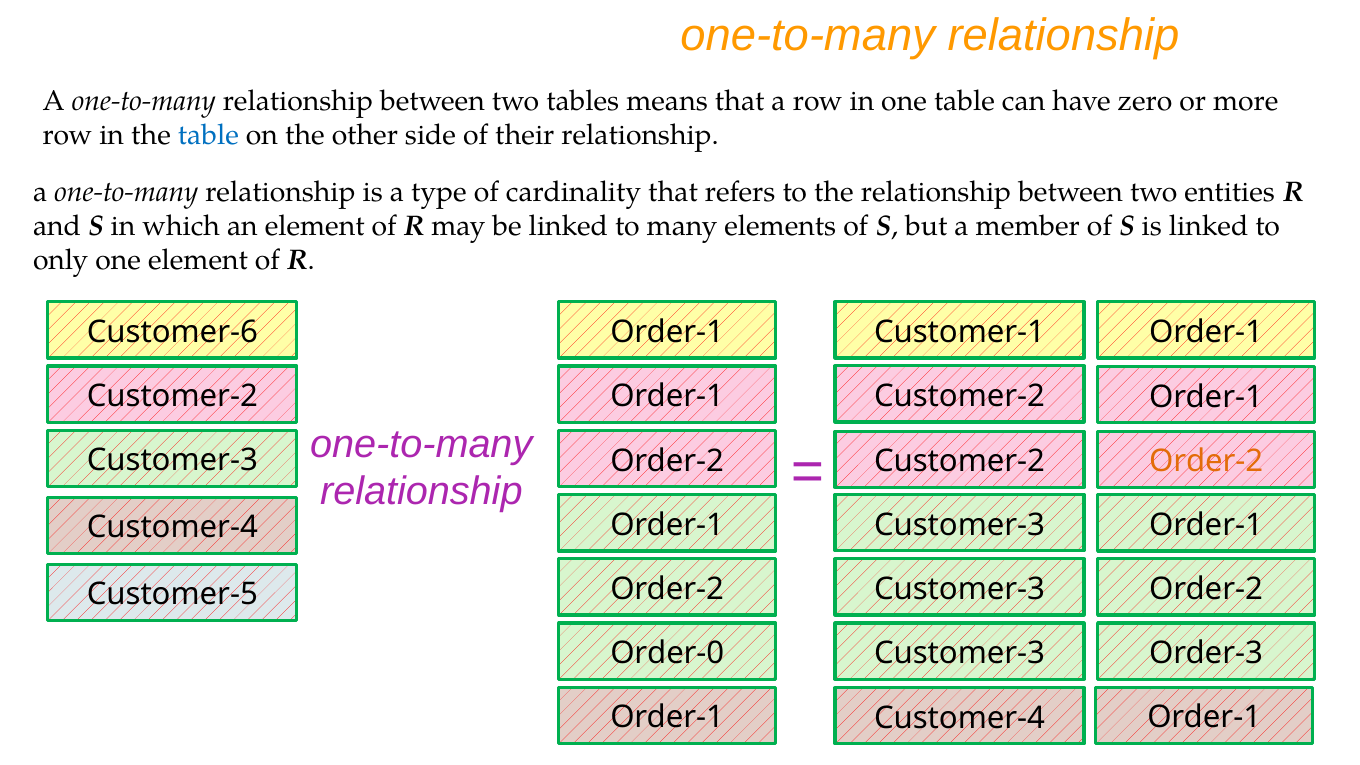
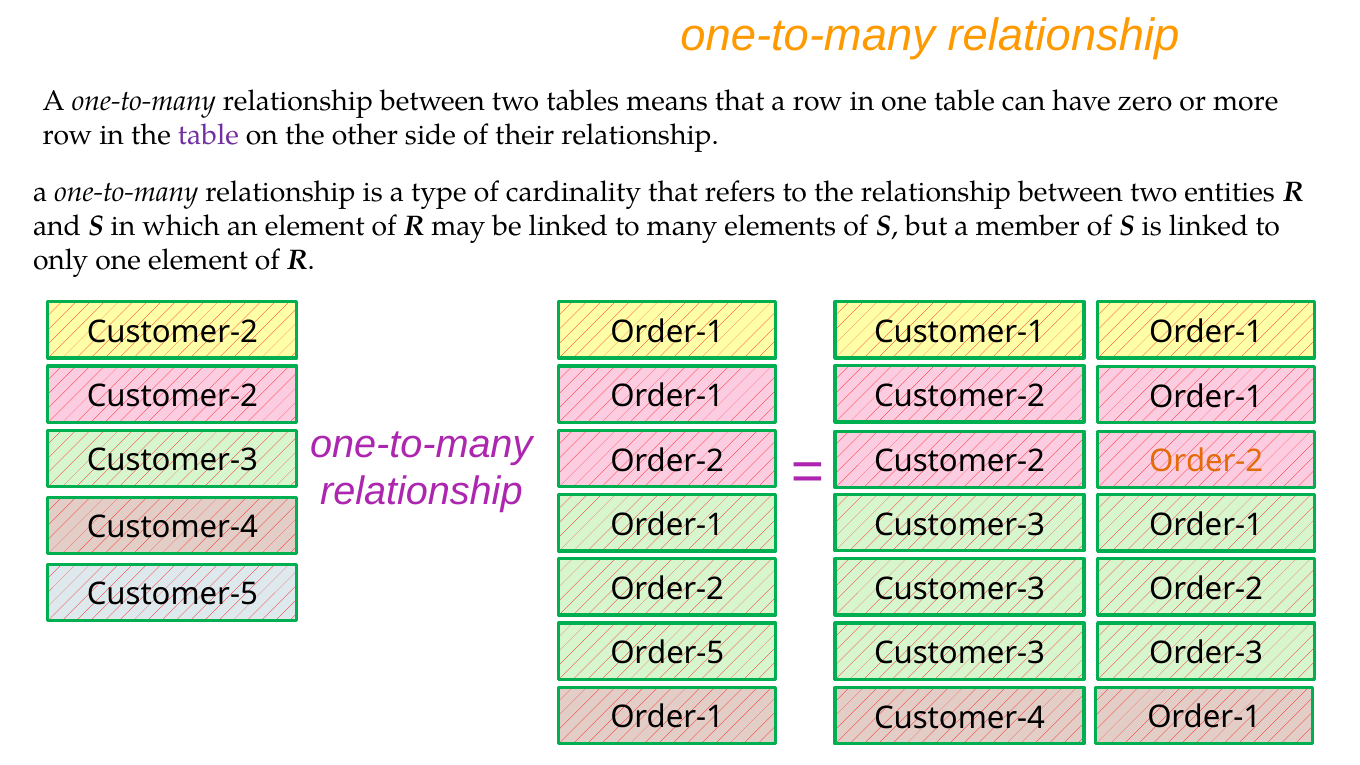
table colour: blue -> purple (208, 135)
Customer-6: Customer-6 -> Customer-2 (172, 332)
Order-0: Order-0 -> Order-5 (667, 653)
